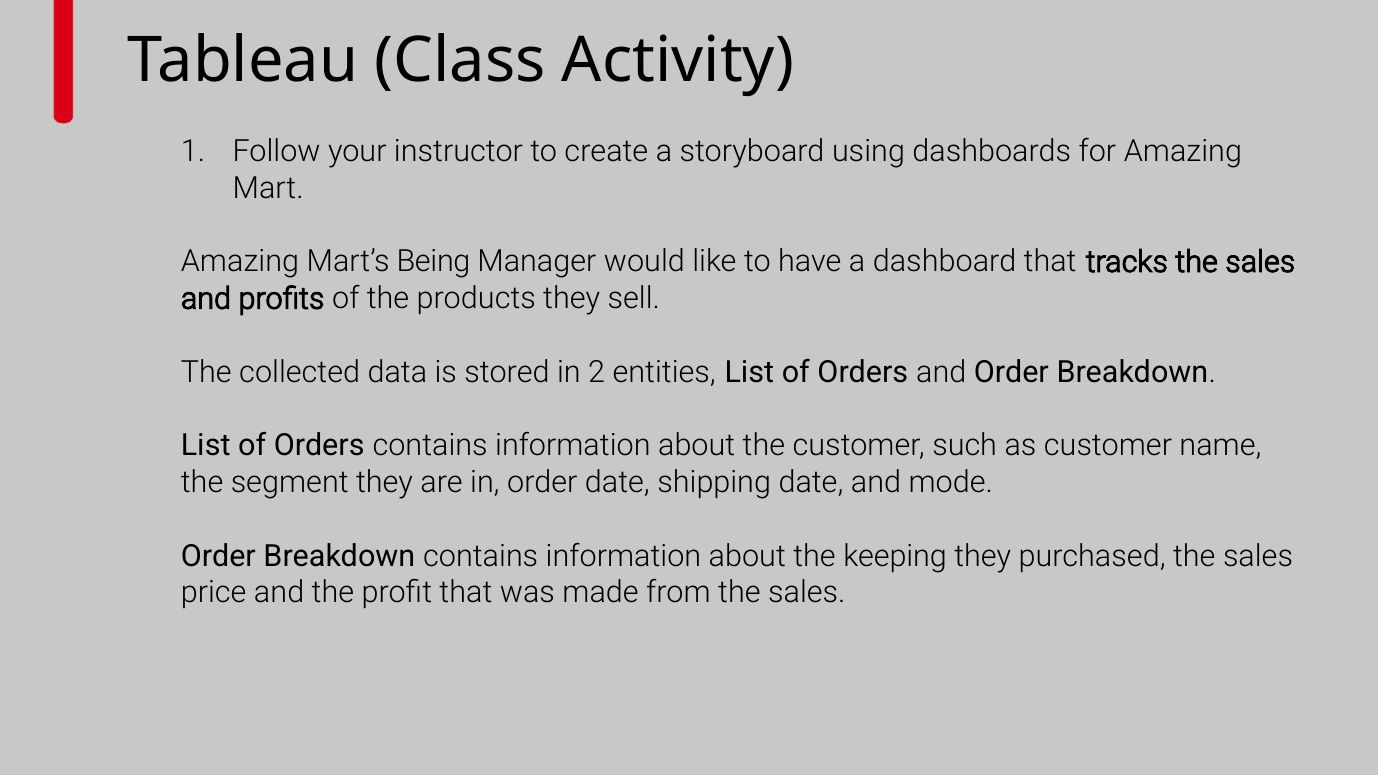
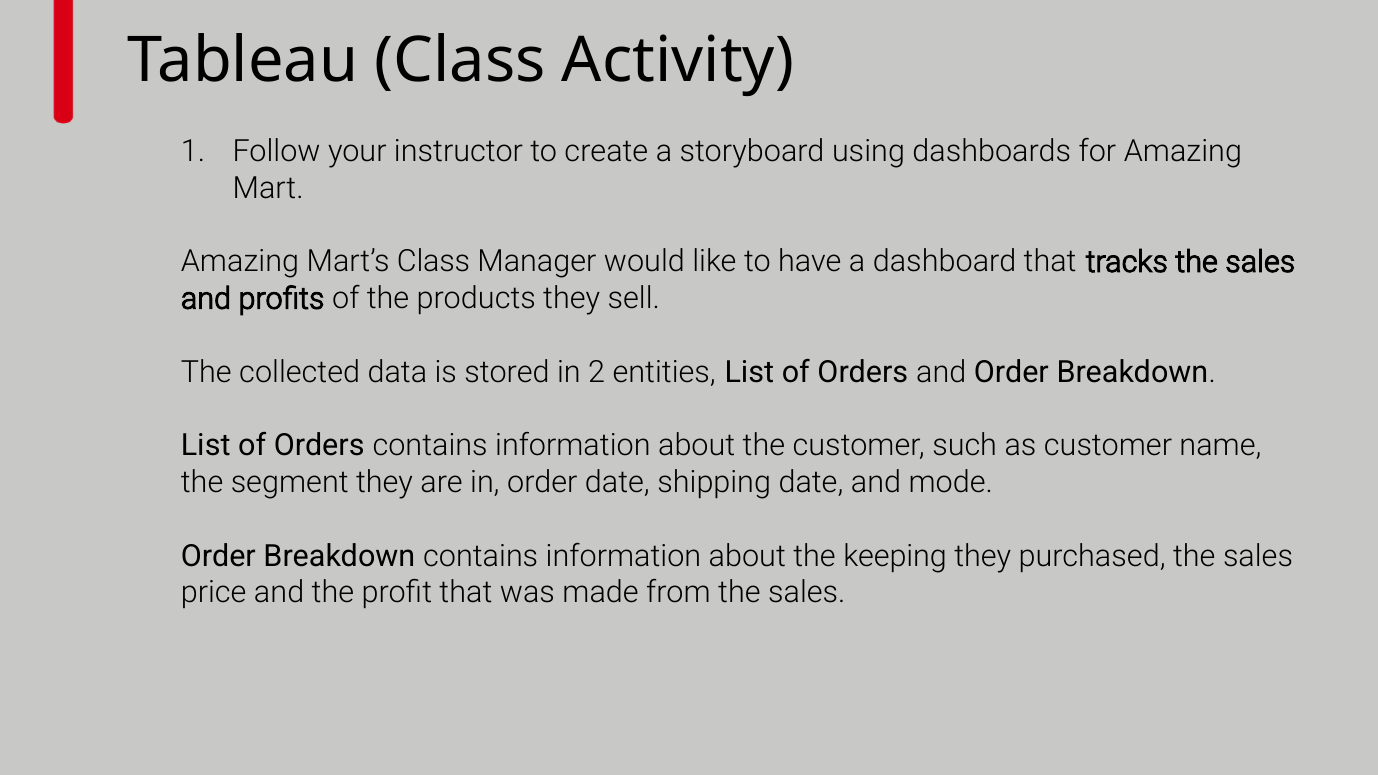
Mart’s Being: Being -> Class (433, 262)
